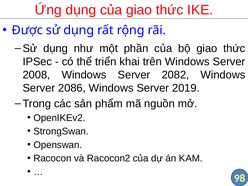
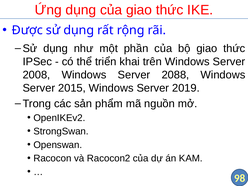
2082: 2082 -> 2088 (175, 75)
2086: 2086 -> 2015 (72, 88)
